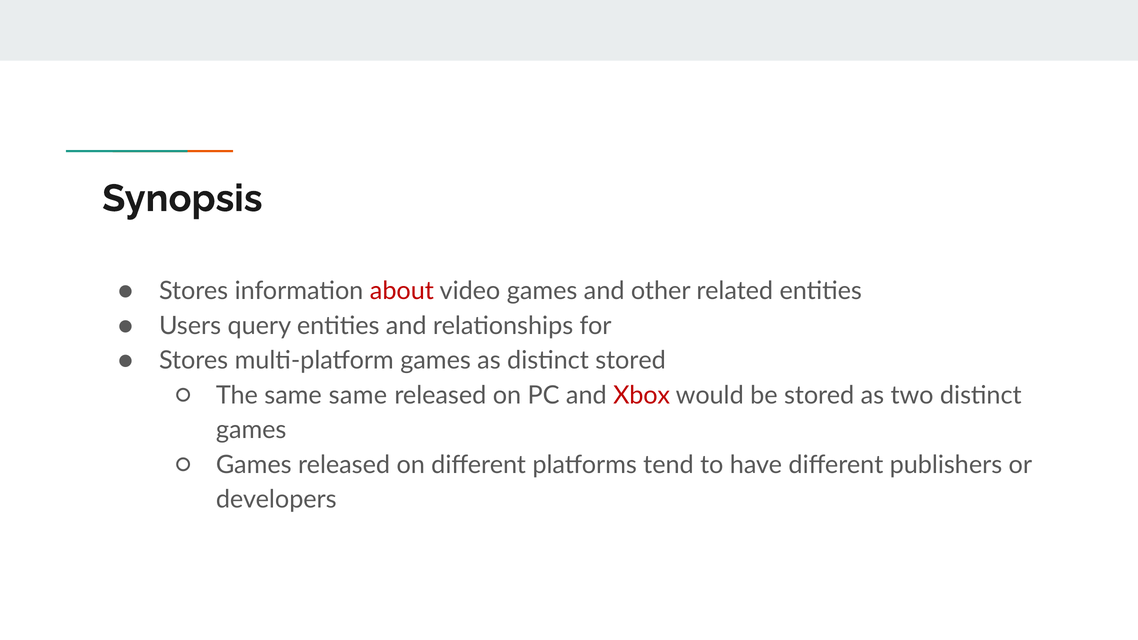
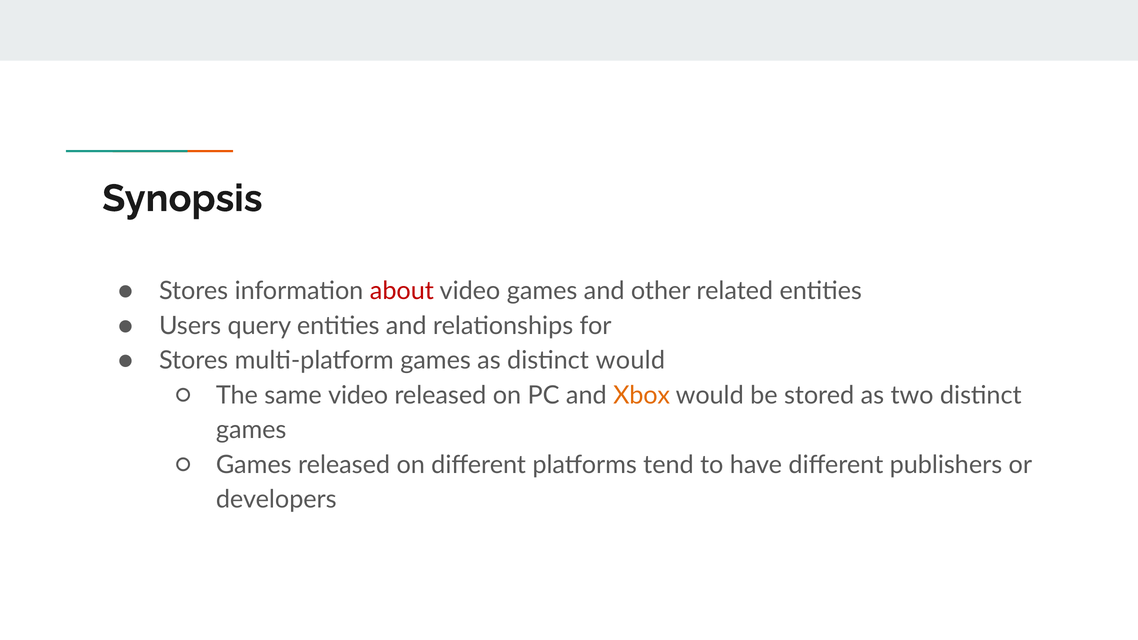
distinct stored: stored -> would (630, 361)
same same: same -> video (358, 395)
Xbox colour: red -> orange (642, 395)
